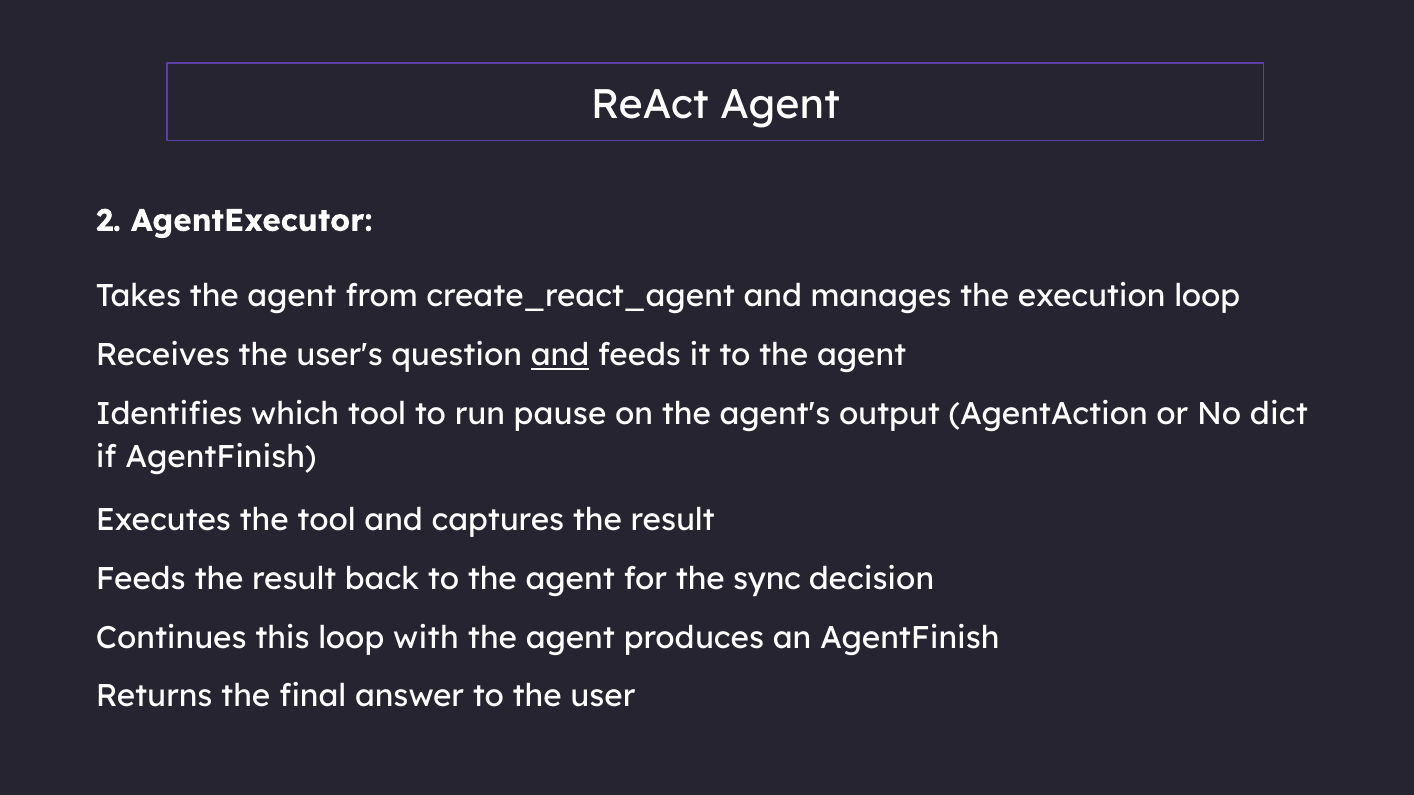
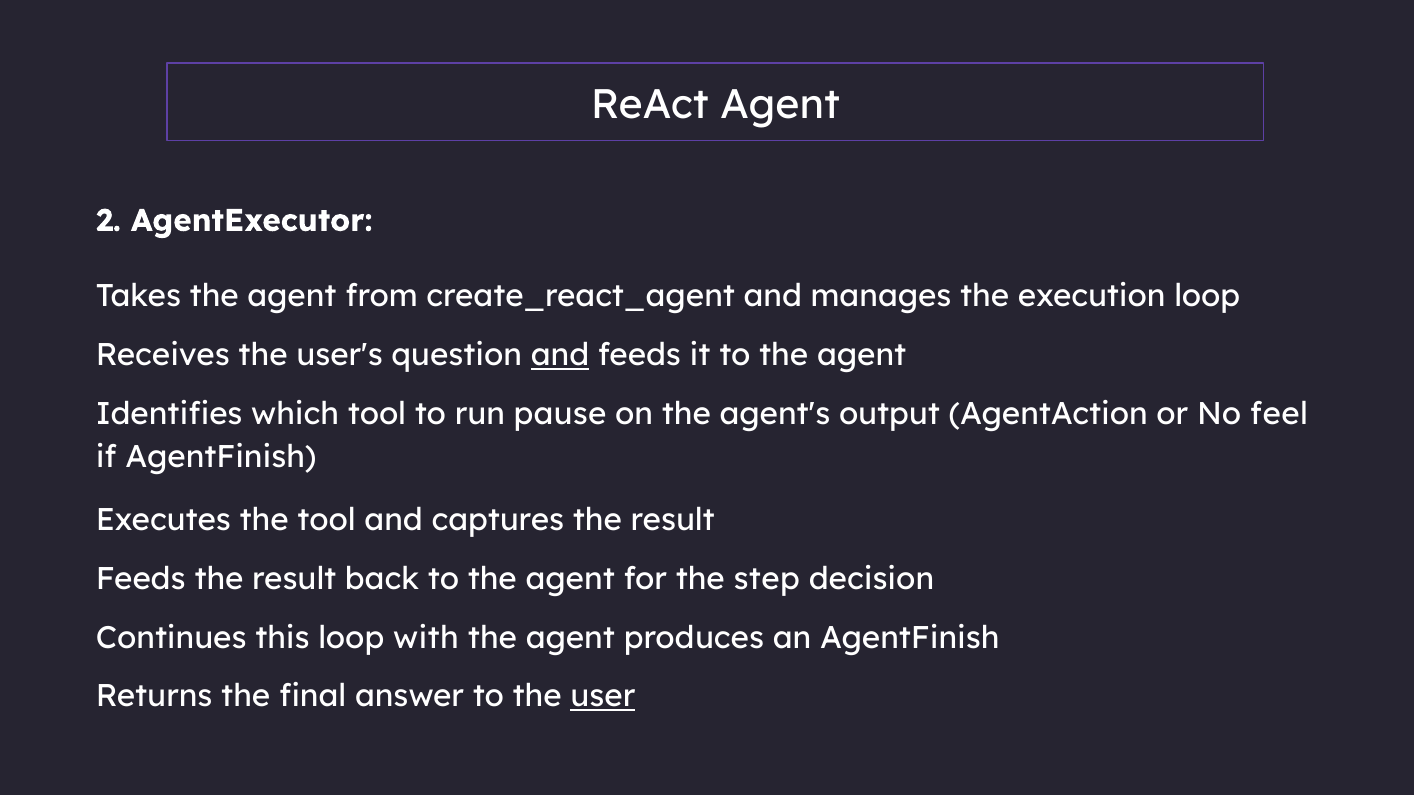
dict: dict -> feel (1279, 414)
sync: sync -> step (767, 579)
user underline: none -> present (603, 697)
